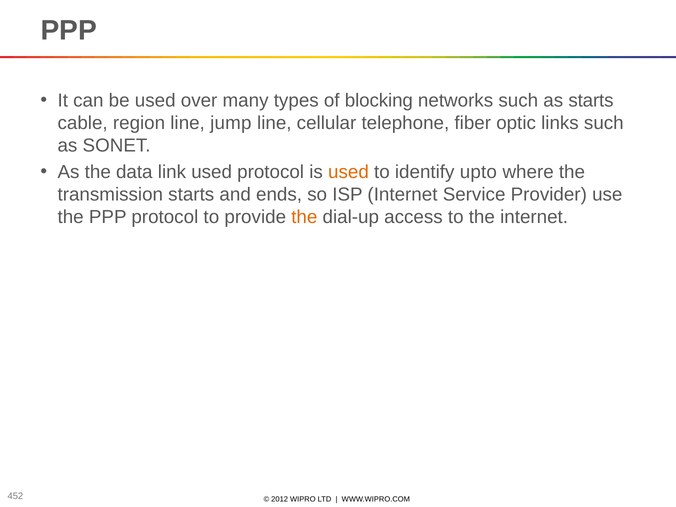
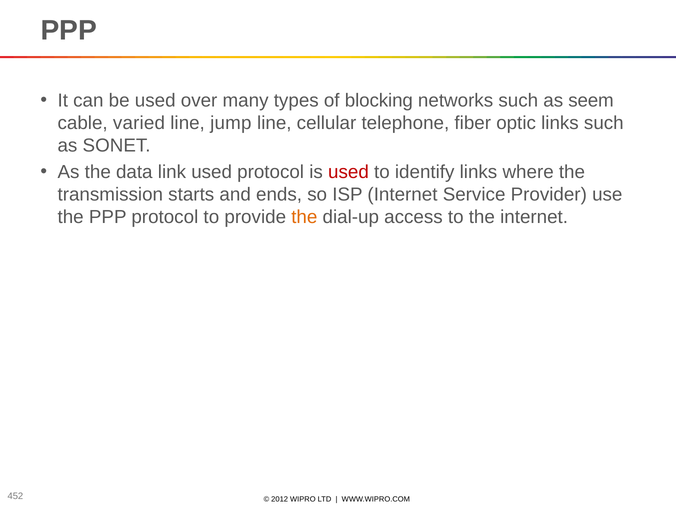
as starts: starts -> seem (591, 101)
region: region -> varied (139, 123)
used colour: orange -> red (348, 172)
identify upto: upto -> links (478, 172)
